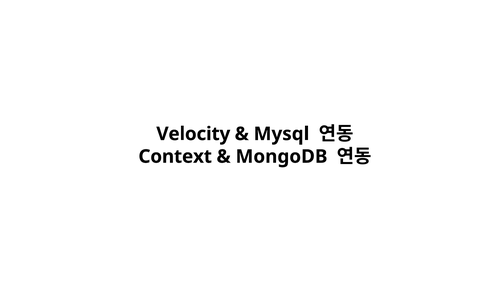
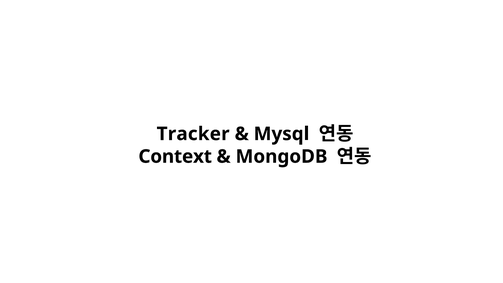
Velocity: Velocity -> Tracker (193, 134)
